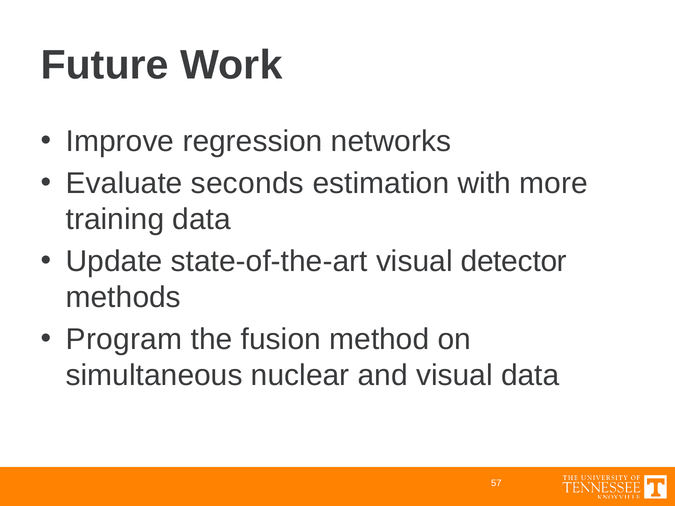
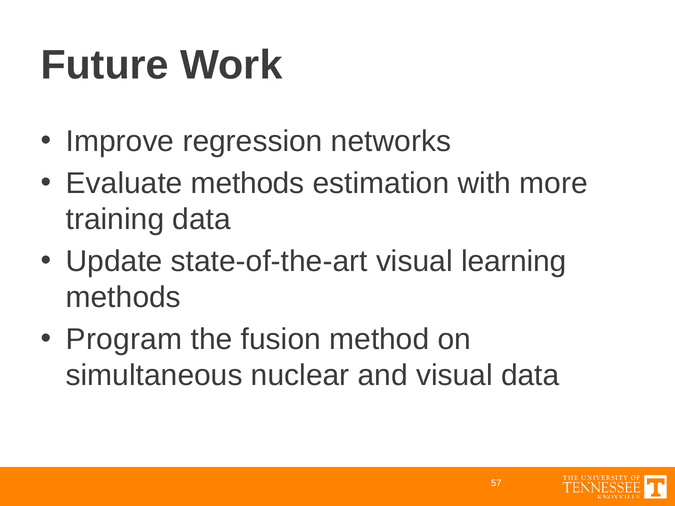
Evaluate seconds: seconds -> methods (248, 184)
detector: detector -> learning (514, 262)
